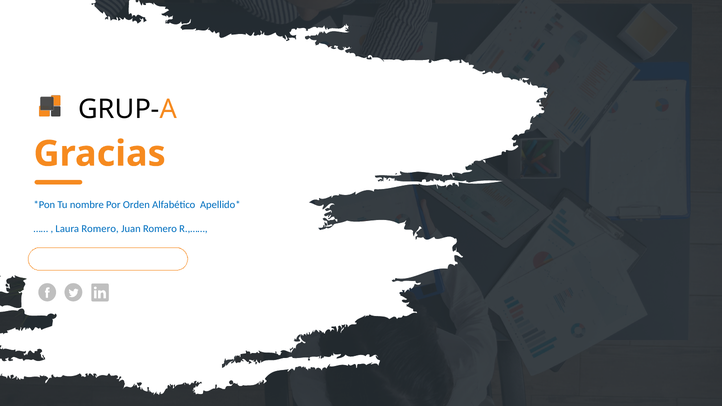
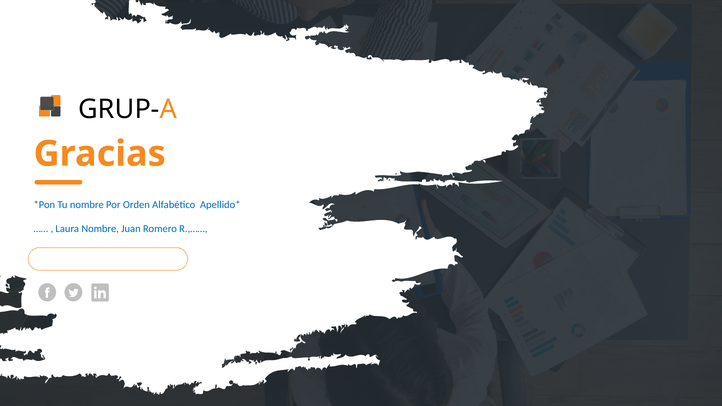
Laura Romero: Romero -> Nombre (100, 229)
